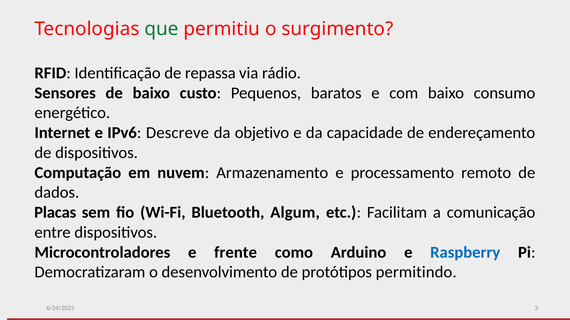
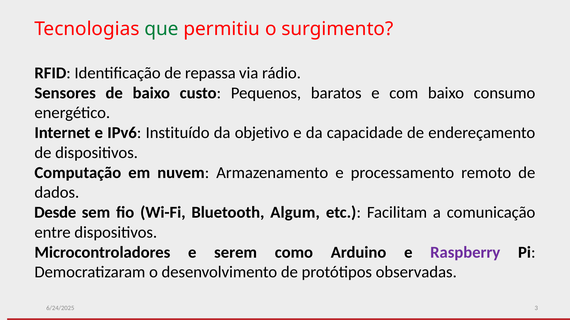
Descreve: Descreve -> Instituído (178, 133)
Placas: Placas -> Desde (55, 213)
frente: frente -> serem (236, 253)
Raspberry colour: blue -> purple (465, 253)
permitindo: permitindo -> observadas (416, 273)
